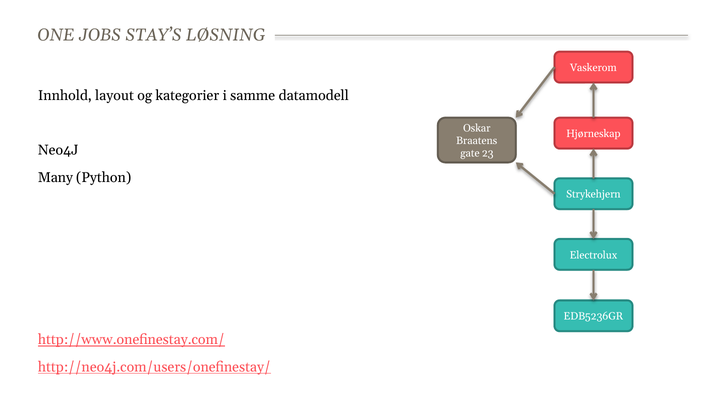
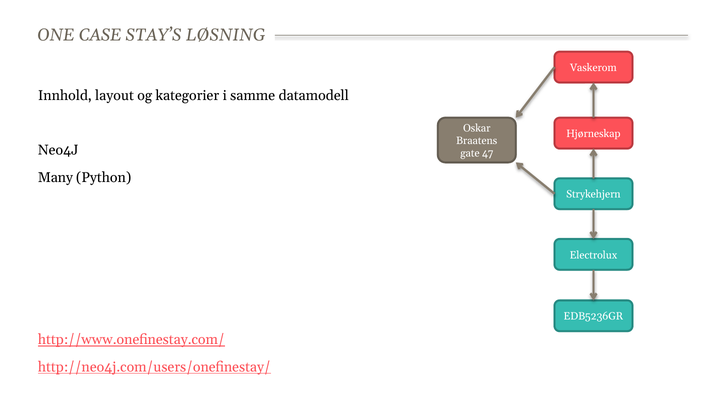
JOBS: JOBS -> CASE (100, 35)
23: 23 -> 47 (488, 153)
